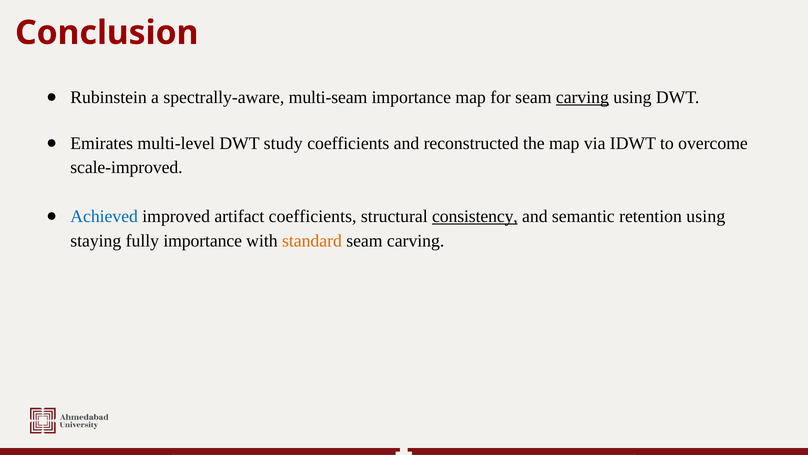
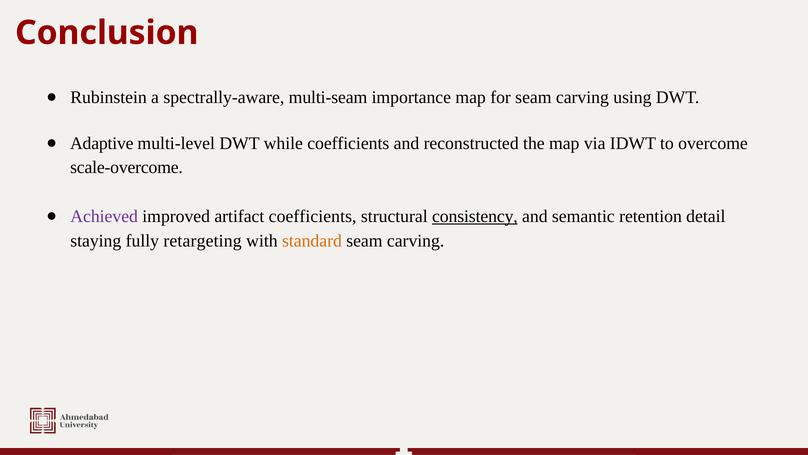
carving underline: present -> none (582, 97)
Emirates: Emirates -> Adaptive (102, 143)
study: study -> while (283, 143)
scale-improved: scale-improved -> scale-overcome (127, 167)
Achieved colour: blue -> purple (104, 216)
retention using: using -> detail (706, 216)
fully importance: importance -> retargeting (203, 241)
